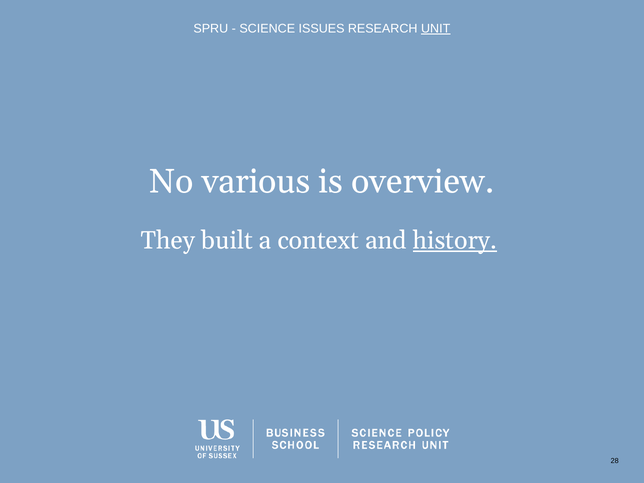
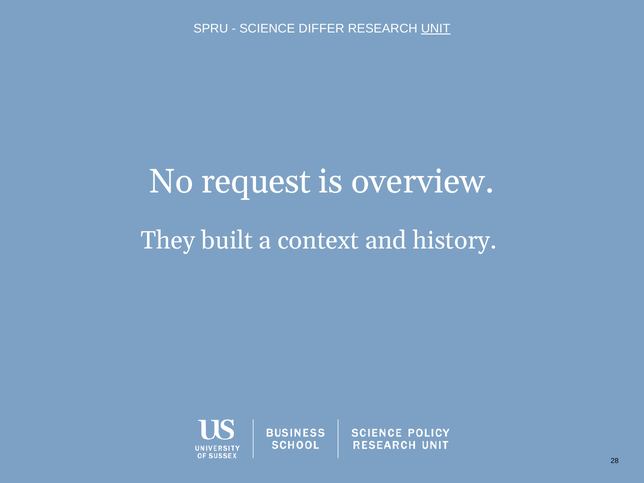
ISSUES: ISSUES -> DIFFER (322, 29)
various: various -> request (256, 181)
history underline: present -> none (455, 240)
